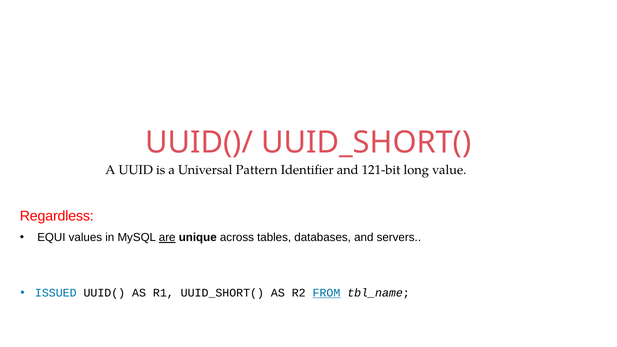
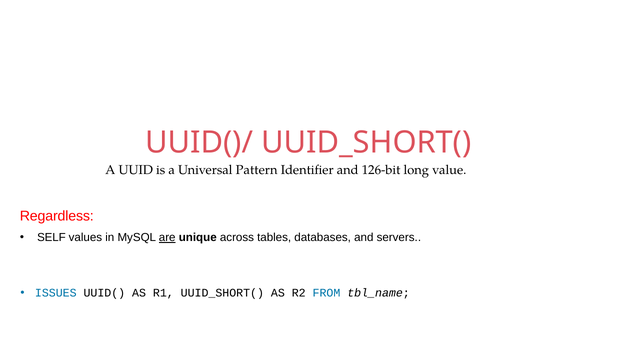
121-bit: 121-bit -> 126-bit (381, 170)
EQUI: EQUI -> SELF (51, 238)
ISSUED: ISSUED -> ISSUES (56, 293)
FROM underline: present -> none (326, 293)
